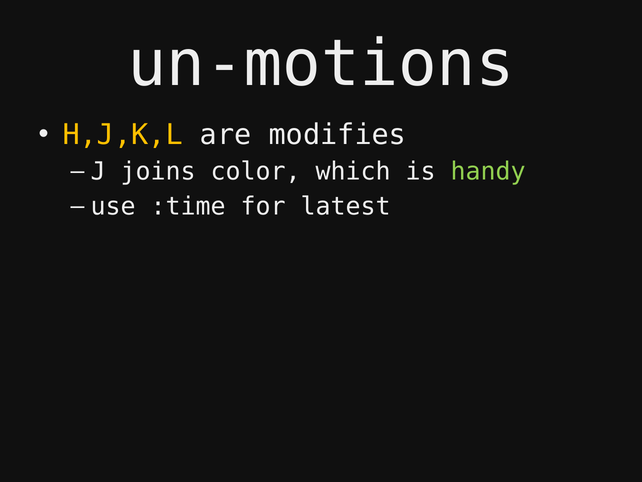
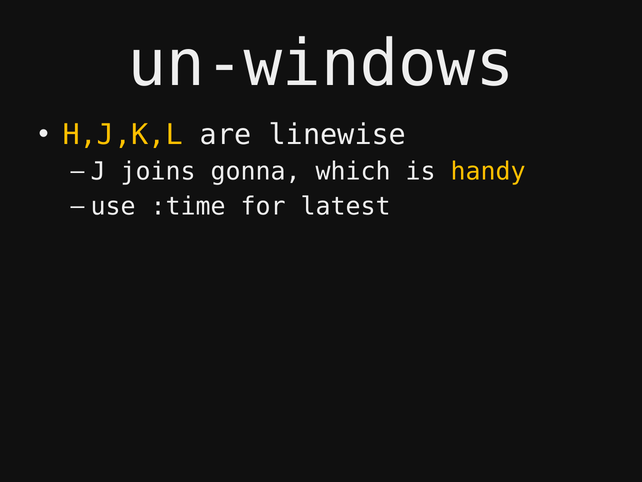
un-motions: un-motions -> un-windows (321, 64)
modifies: modifies -> linewise (337, 135)
color: color -> gonna (256, 172)
handy colour: light green -> yellow (488, 172)
